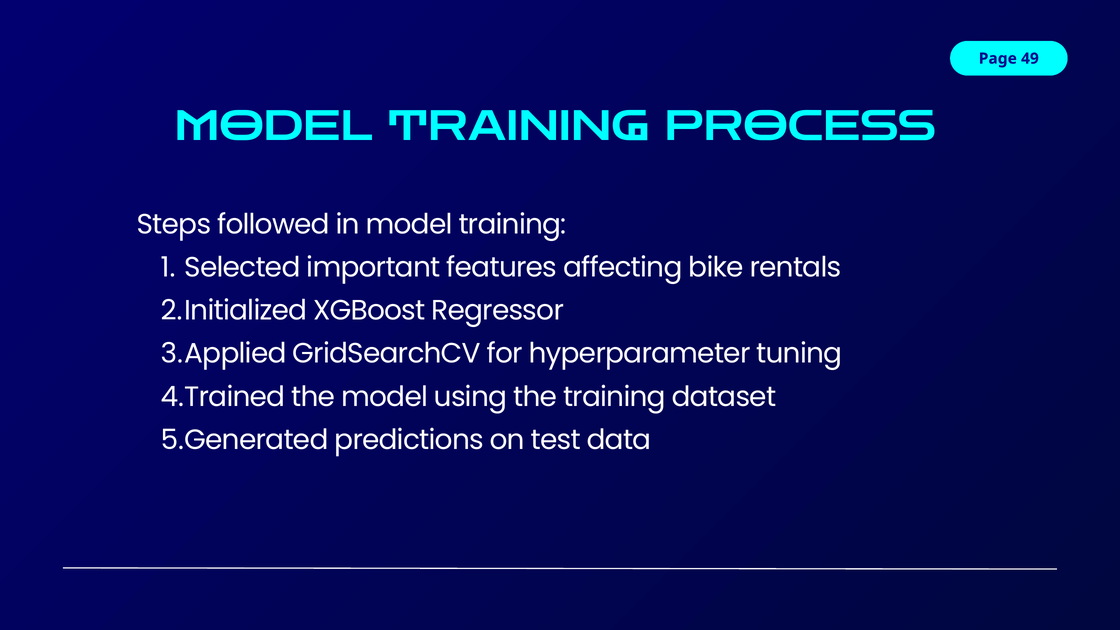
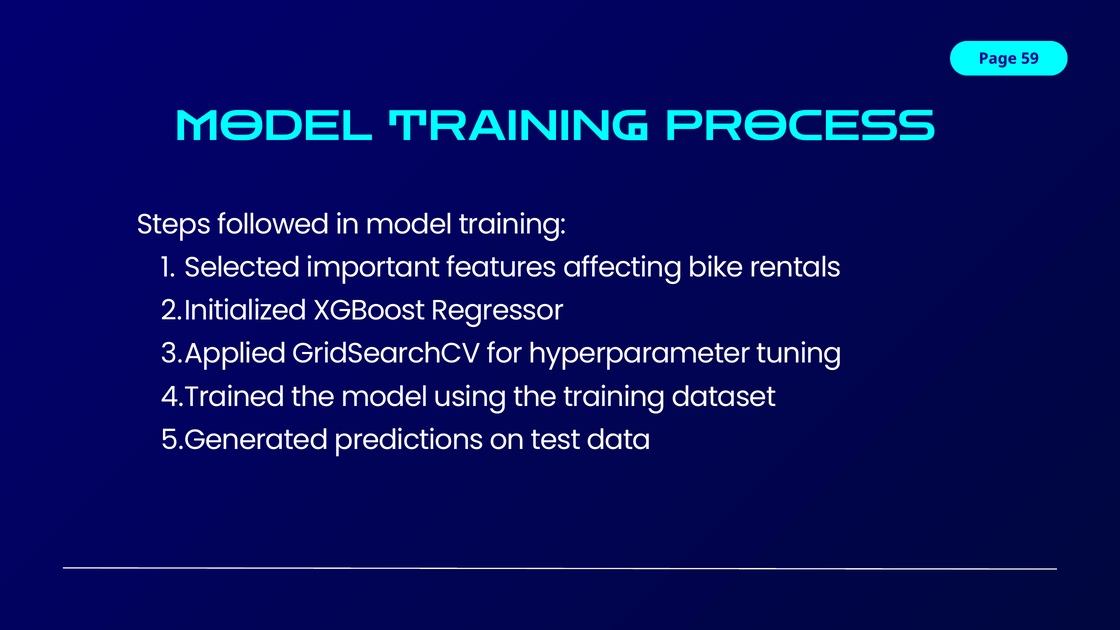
49: 49 -> 59 (1030, 59)
